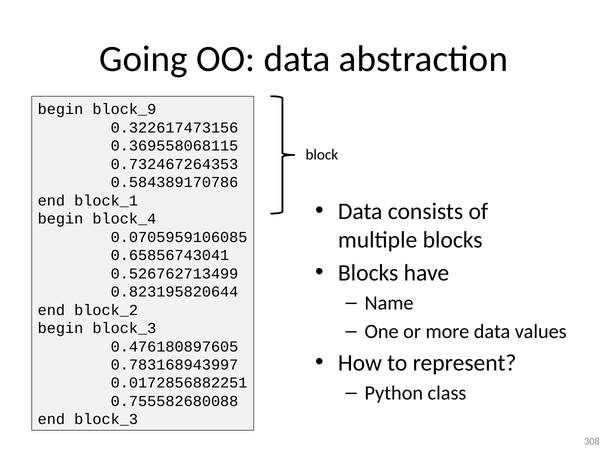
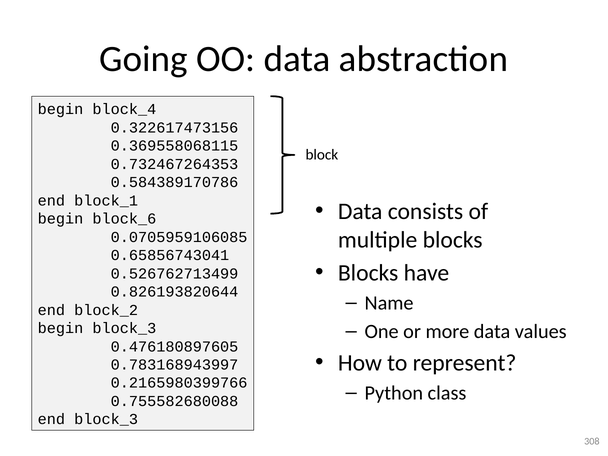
block_9: block_9 -> block_4 (124, 109)
block_4: block_4 -> block_6 (124, 219)
0.823195820644: 0.823195820644 -> 0.826193820644 (175, 292)
0.0172856882251: 0.0172856882251 -> 0.2165980399766 (179, 383)
